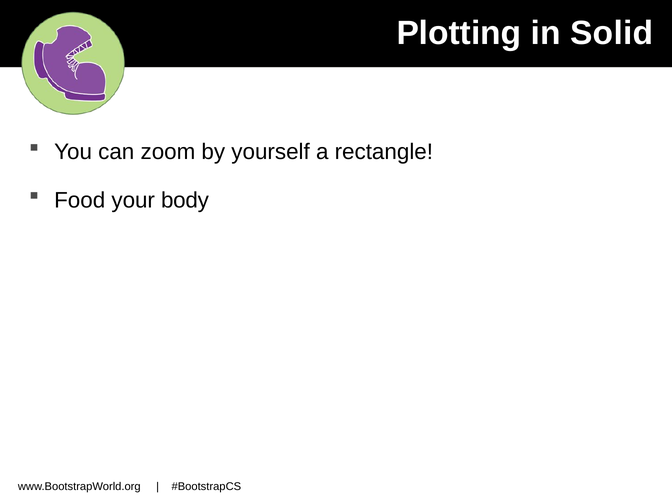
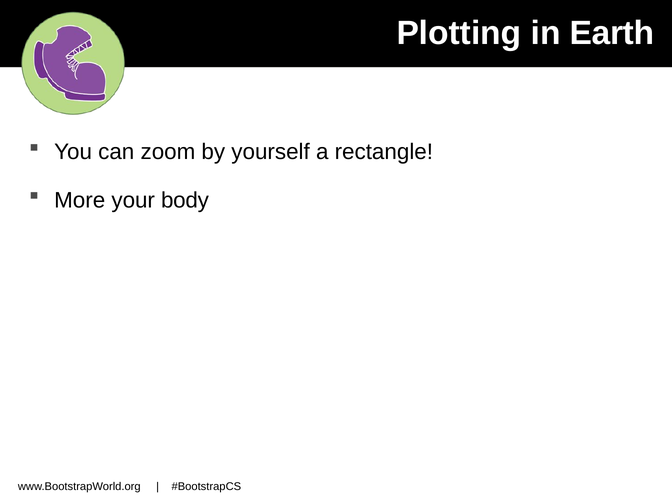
Solid: Solid -> Earth (612, 33)
Food: Food -> More (80, 200)
